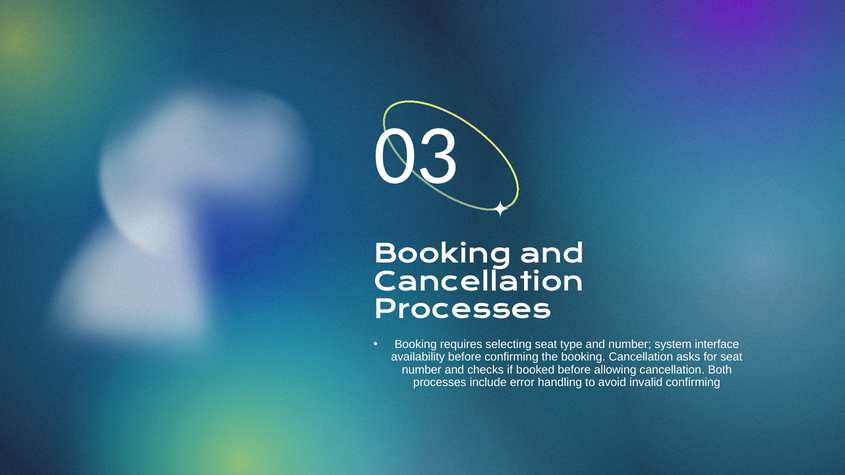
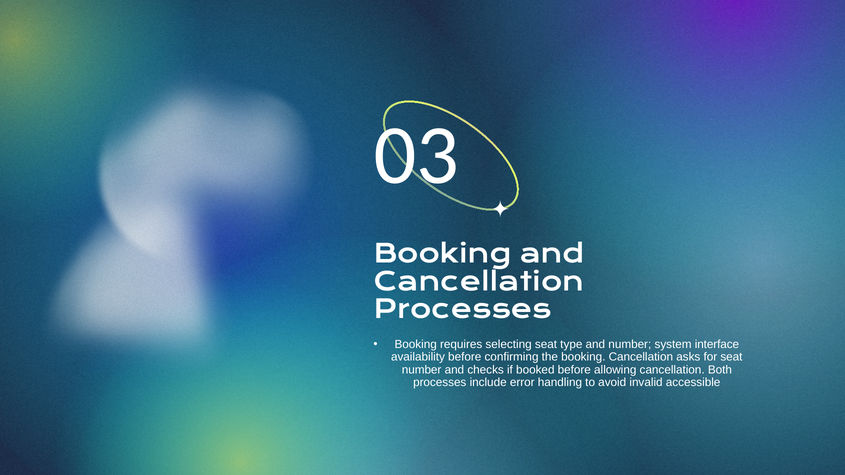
invalid confirming: confirming -> accessible (693, 383)
